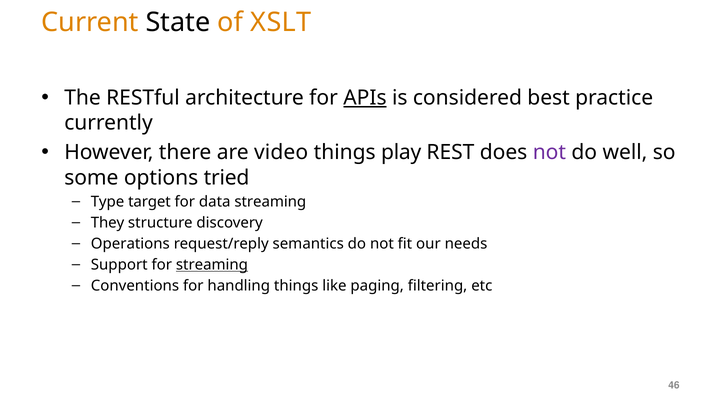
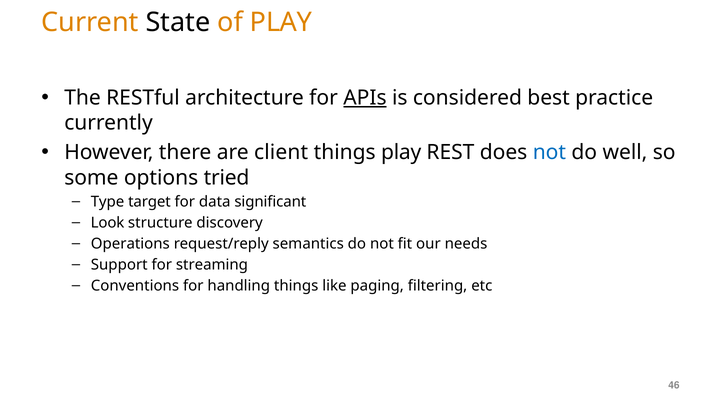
of XSLT: XSLT -> PLAY (281, 23)
video: video -> client (281, 153)
not colour: purple -> blue (549, 153)
data streaming: streaming -> significant (270, 202)
They: They -> Look (108, 223)
streaming underline: present -> none (212, 265)
